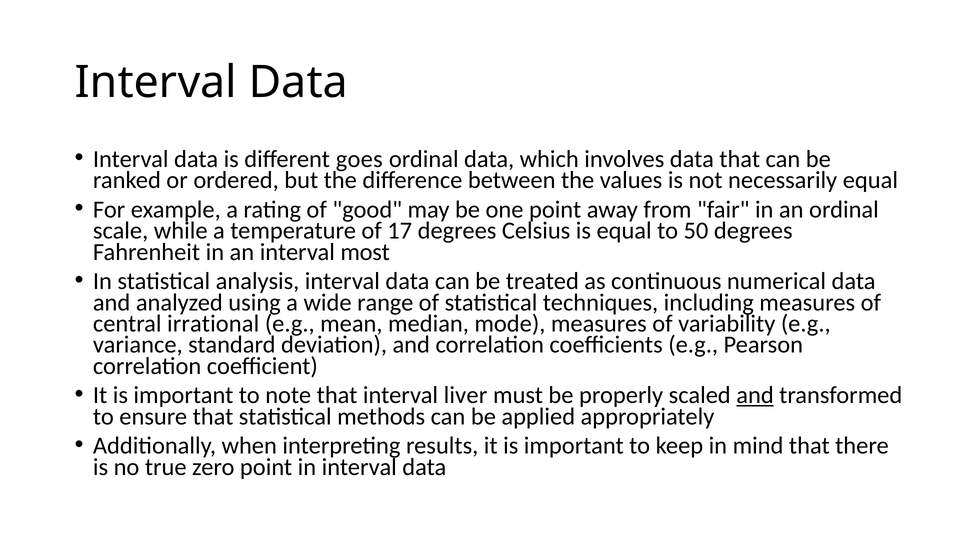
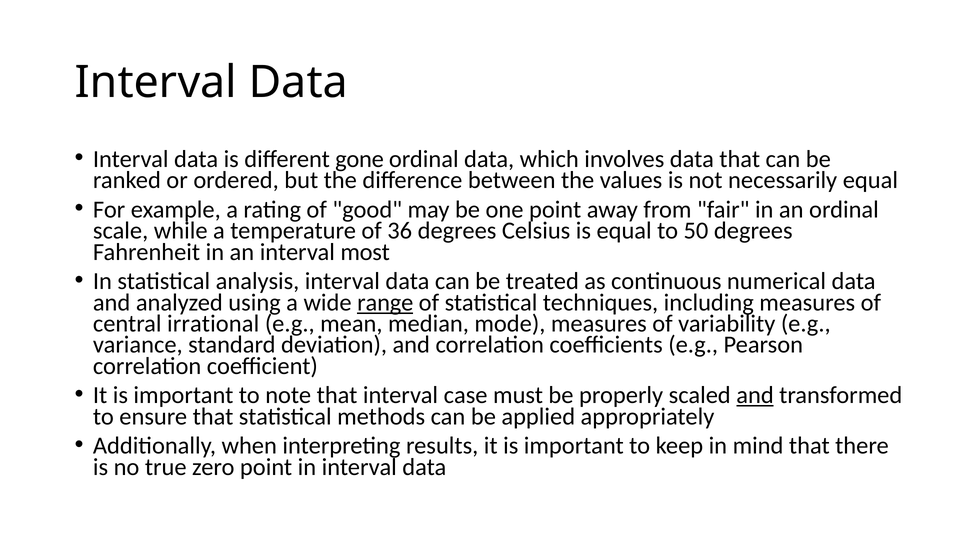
goes: goes -> gone (360, 159)
17: 17 -> 36 (400, 231)
range underline: none -> present (385, 302)
liver: liver -> case (466, 395)
